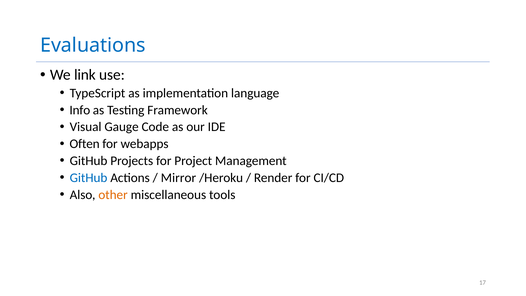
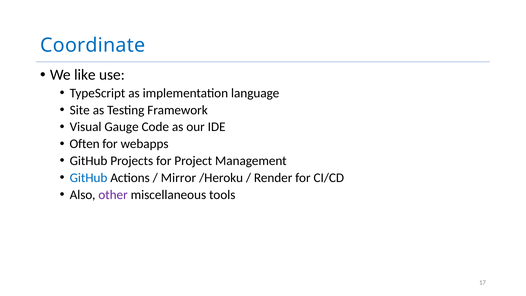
Evaluations: Evaluations -> Coordinate (93, 45)
link: link -> like (85, 75)
Info: Info -> Site (80, 110)
other colour: orange -> purple (113, 195)
